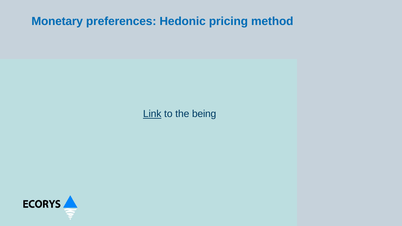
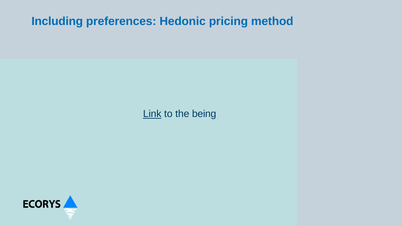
Monetary: Monetary -> Including (57, 21)
